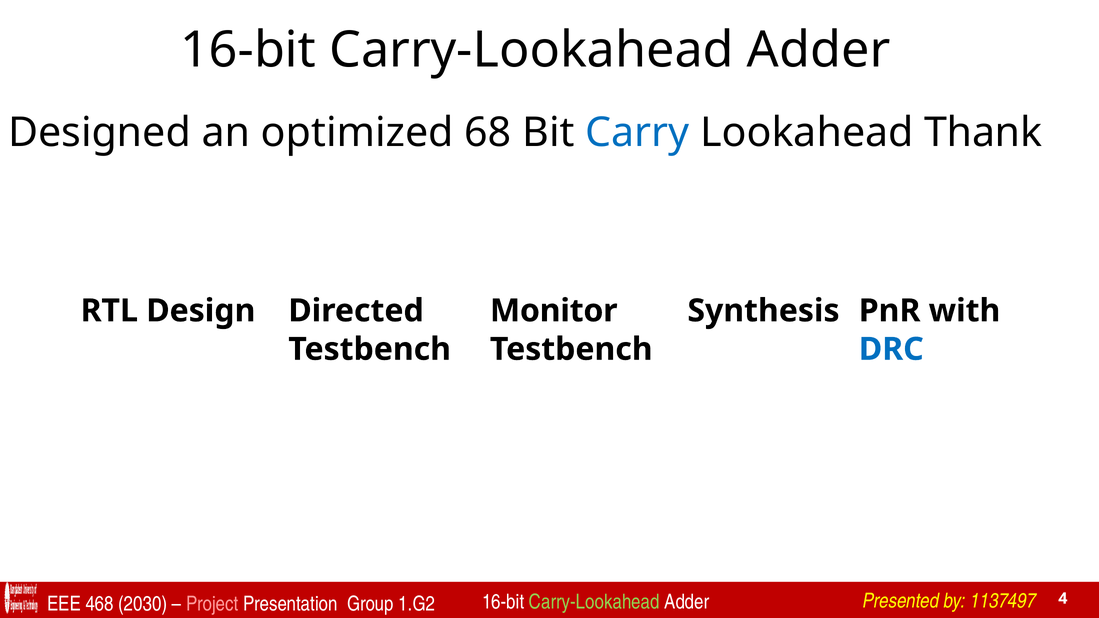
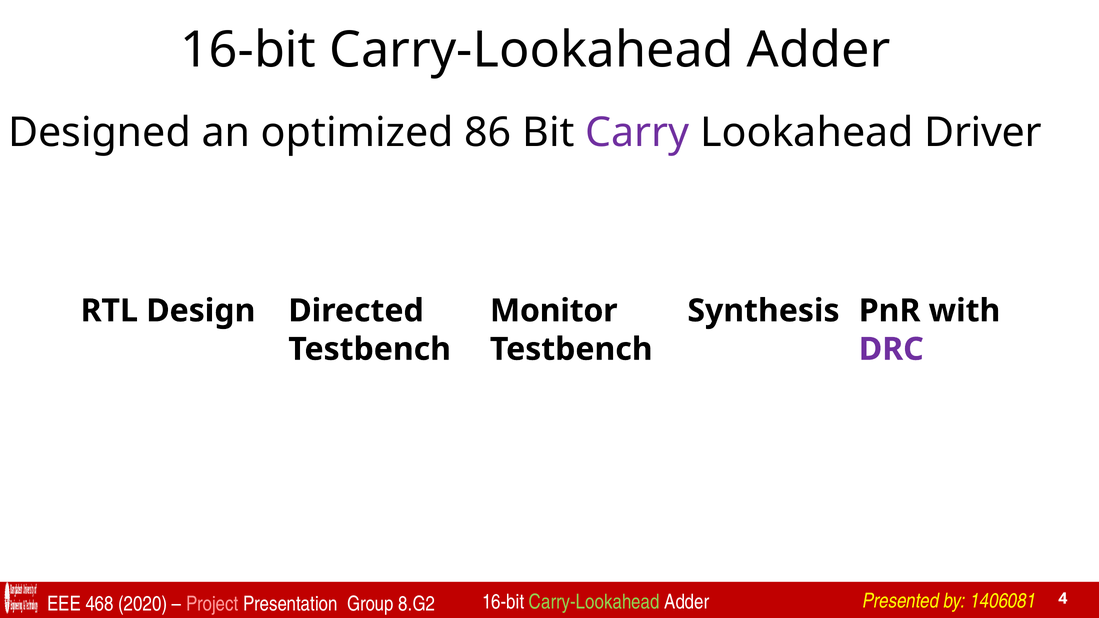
68: 68 -> 86 (488, 133)
Carry colour: blue -> purple (637, 133)
Thank: Thank -> Driver (983, 133)
DRC colour: blue -> purple (891, 349)
2030: 2030 -> 2020 (143, 604)
1.G2: 1.G2 -> 8.G2 (417, 604)
1137497: 1137497 -> 1406081 (1003, 601)
